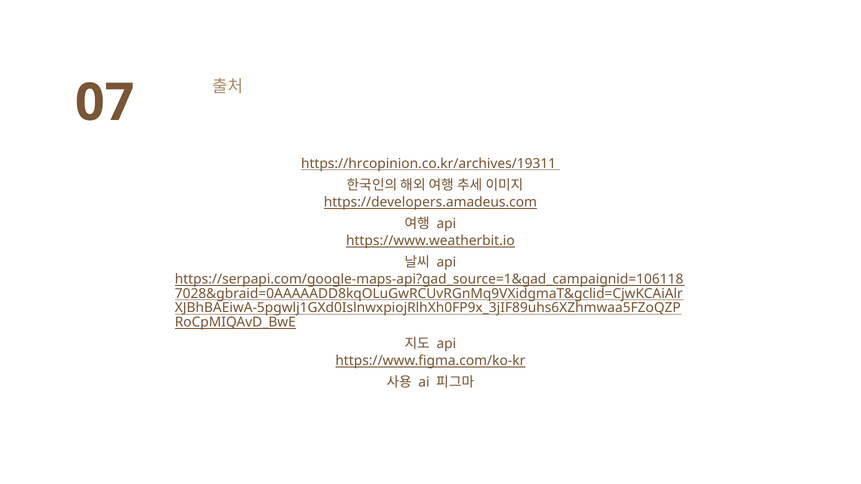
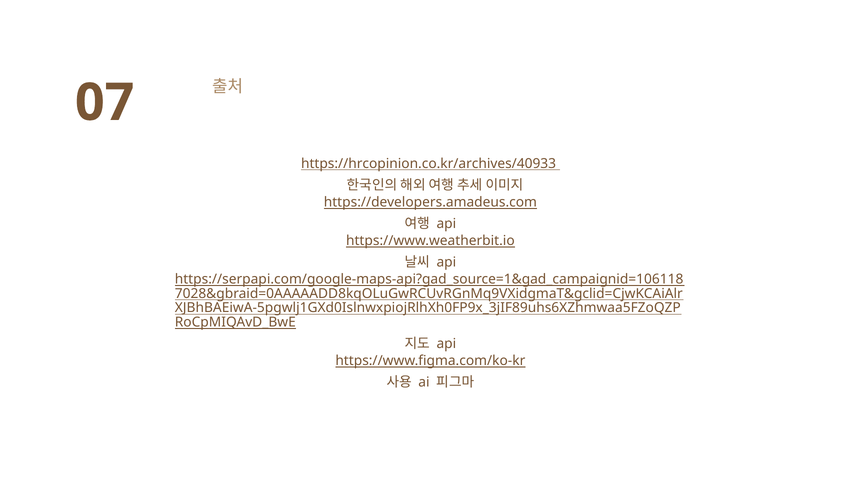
https://hrcopinion.co.kr/archives/19311: https://hrcopinion.co.kr/archives/19311 -> https://hrcopinion.co.kr/archives/40933 (429, 164)
